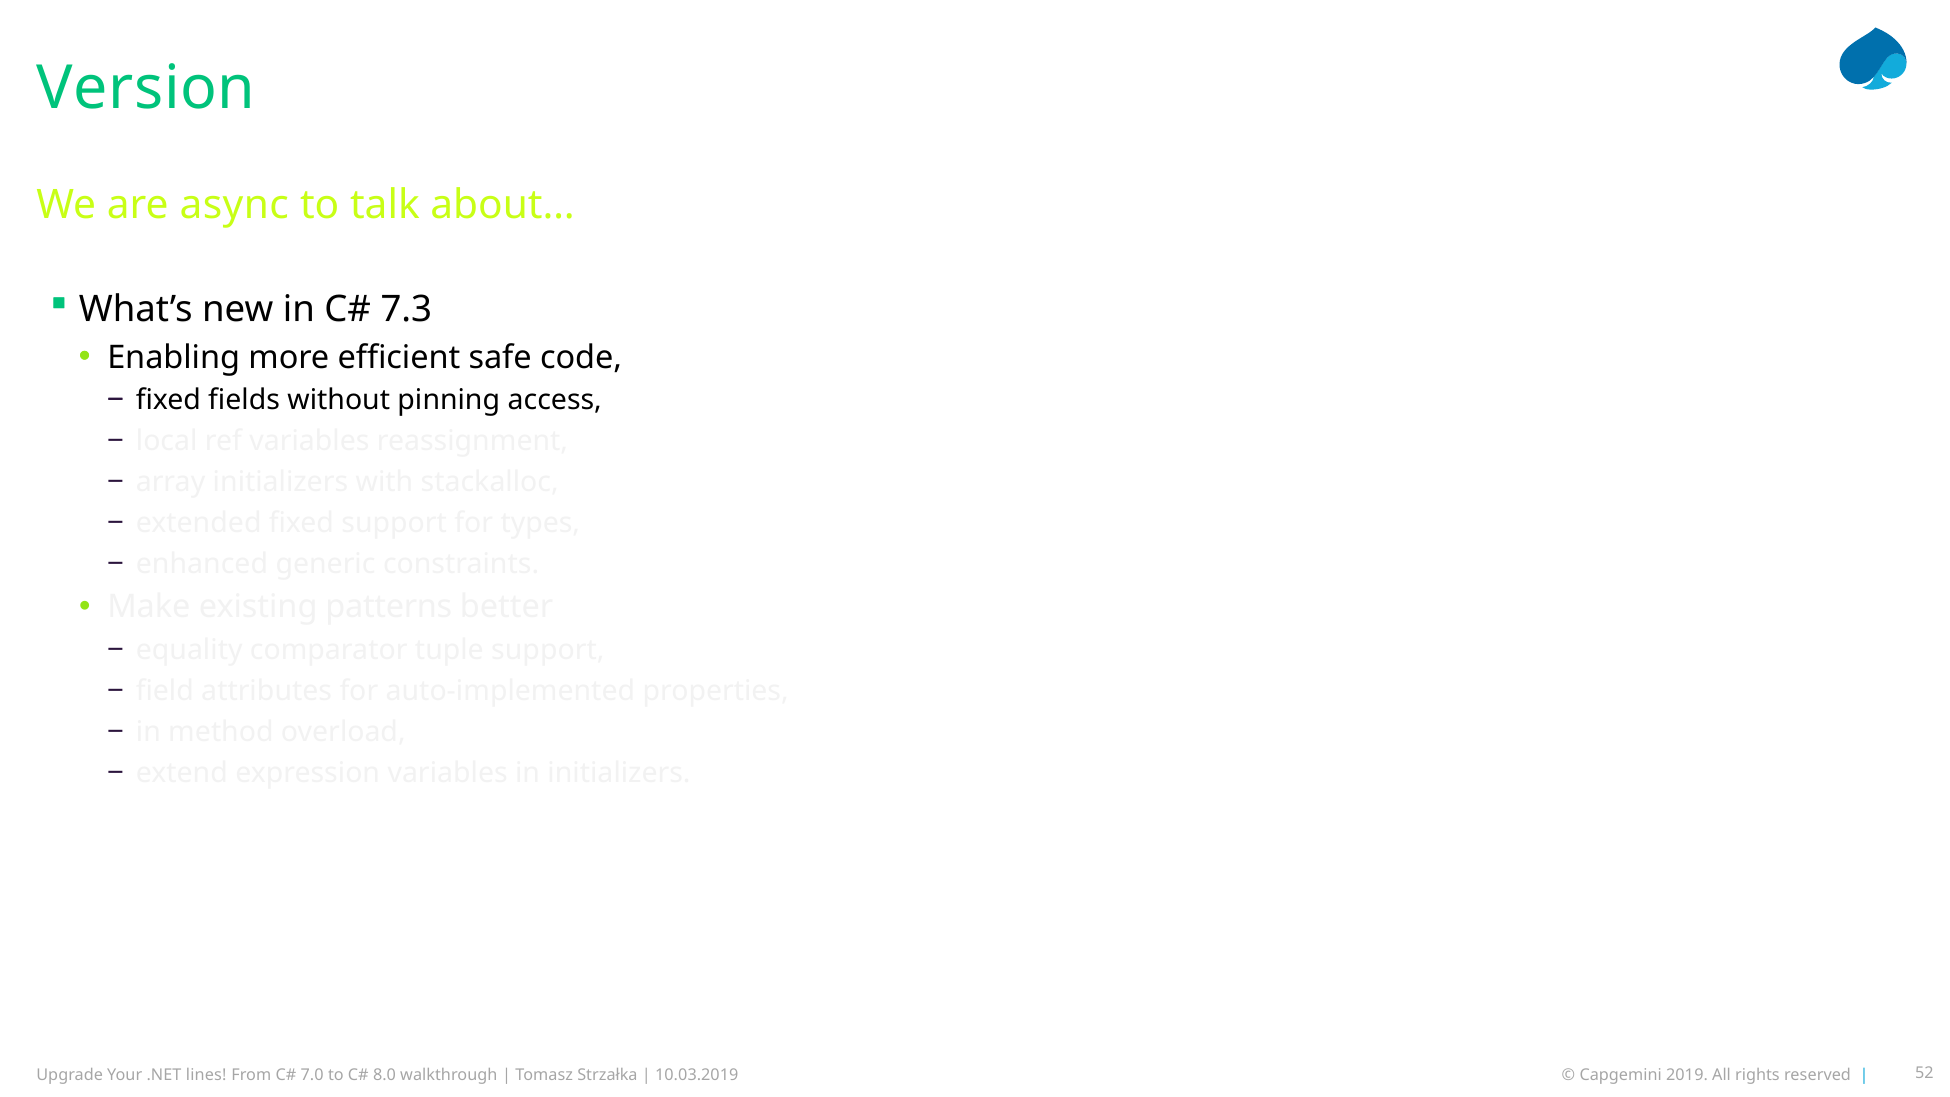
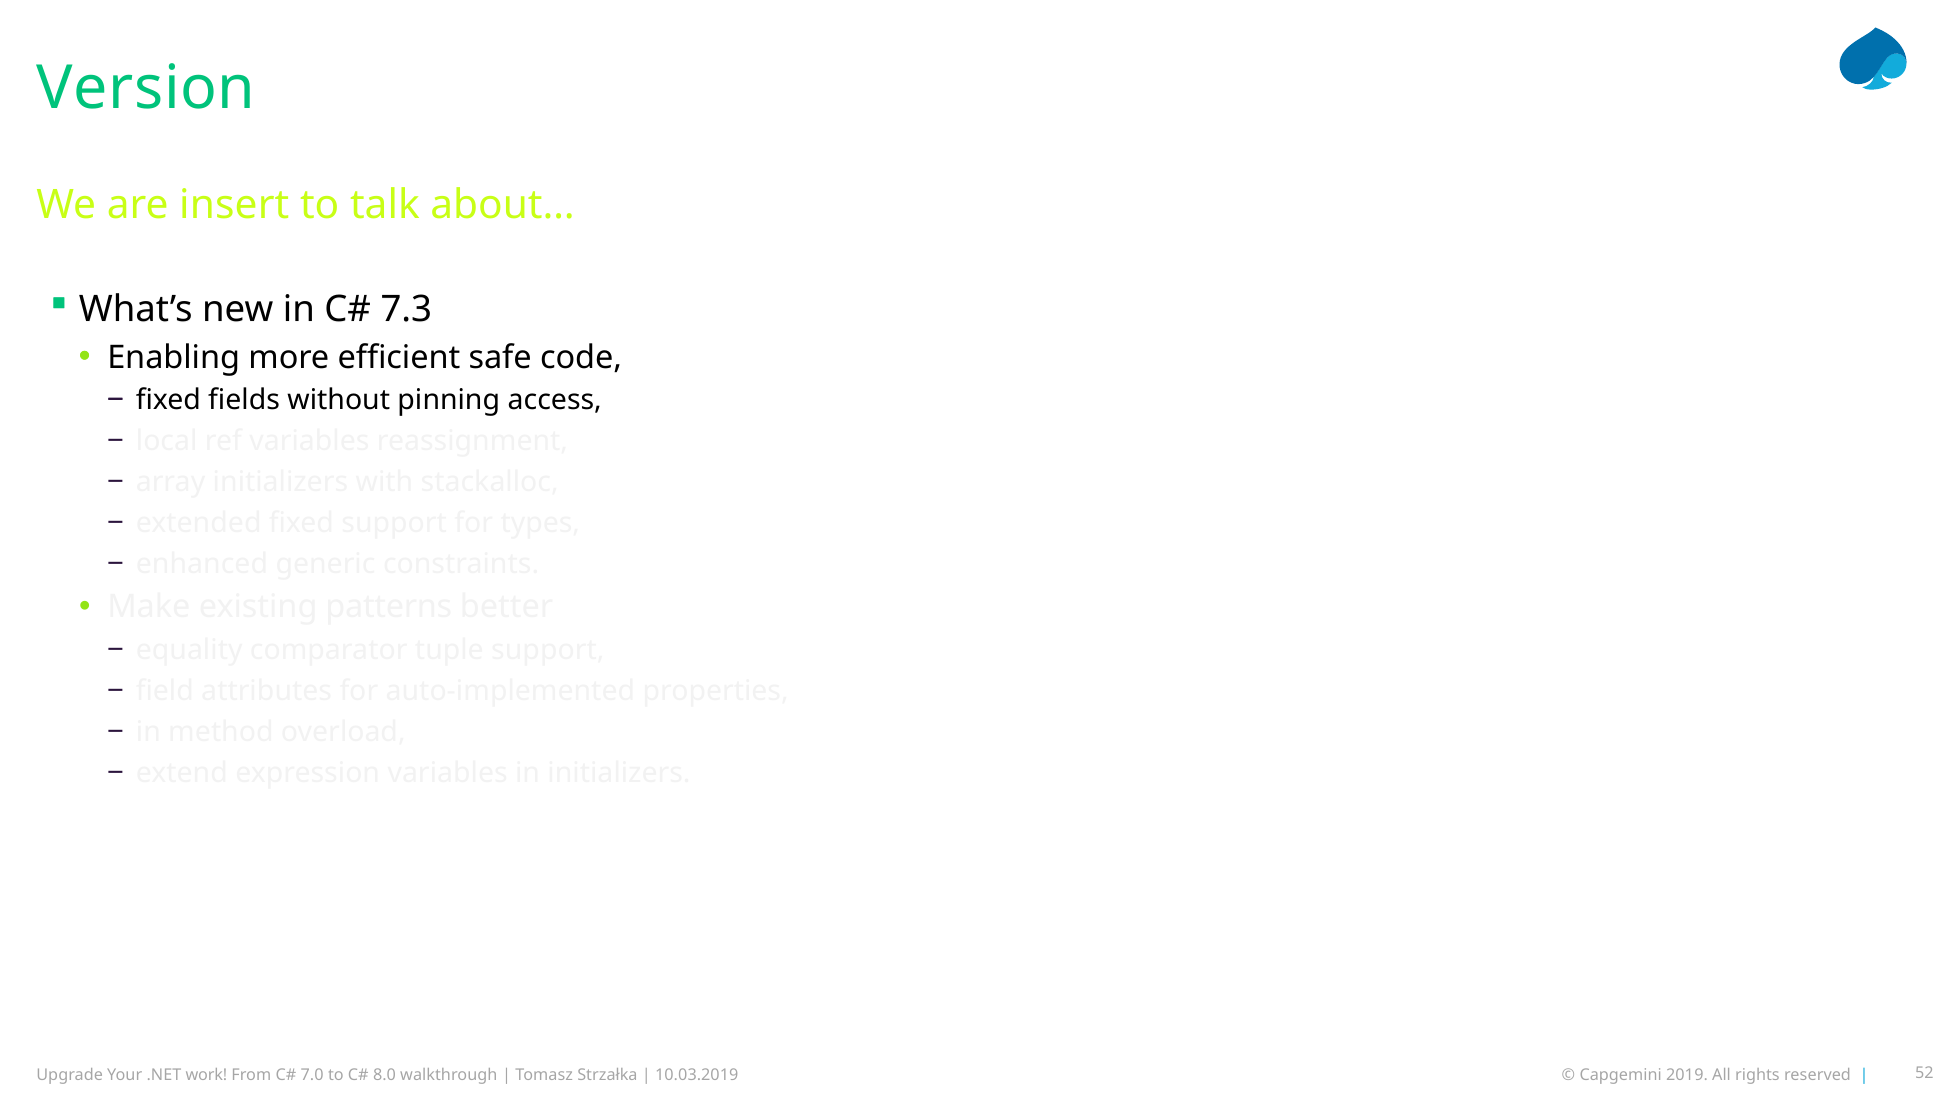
async: async -> insert (234, 205)
lines: lines -> work (206, 1075)
